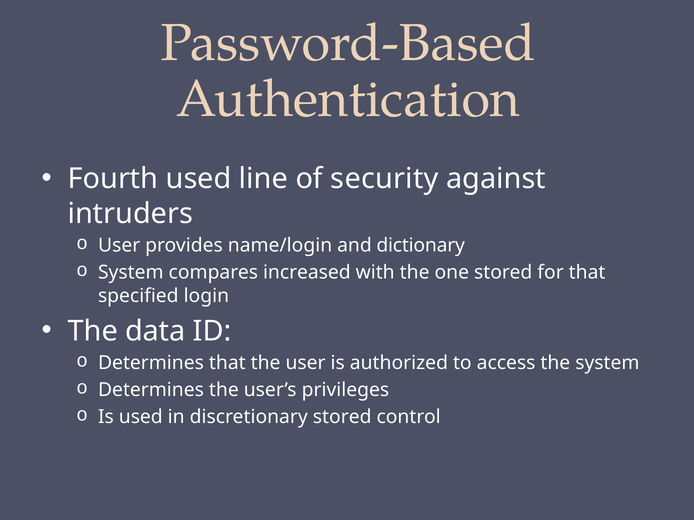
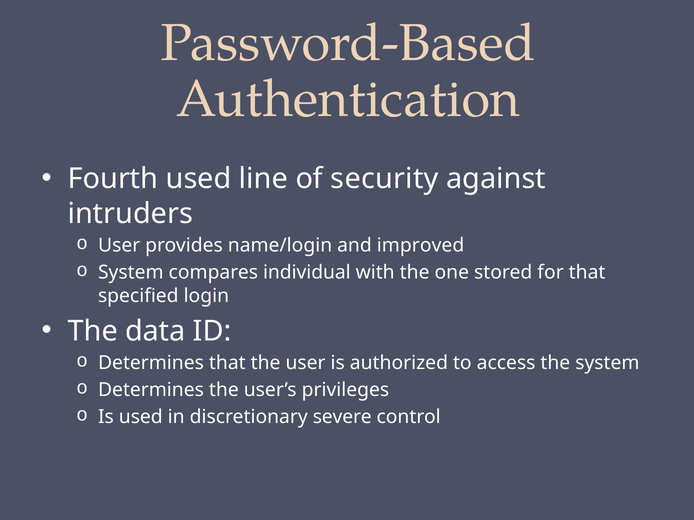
dictionary: dictionary -> improved (421, 246)
increased: increased -> individual (307, 273)
discretionary stored: stored -> severe (342, 417)
